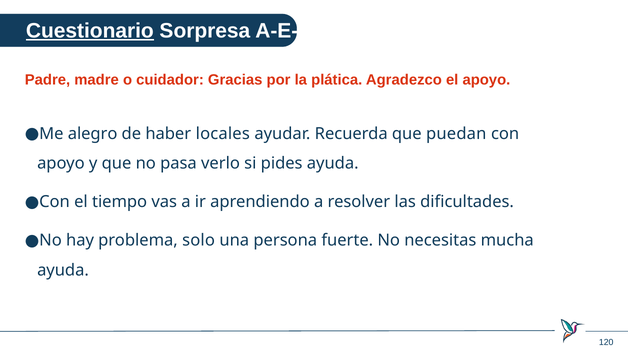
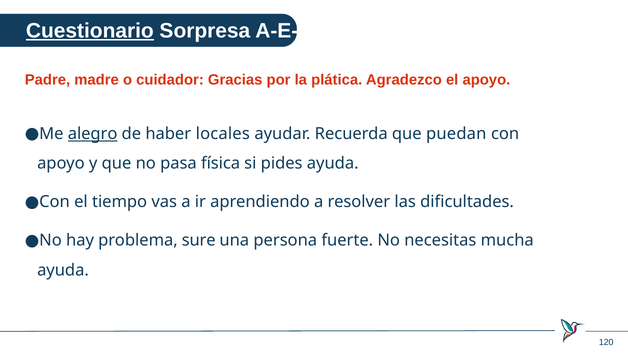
alegro underline: none -> present (93, 134)
verlo: verlo -> física (221, 164)
solo: solo -> sure (199, 241)
